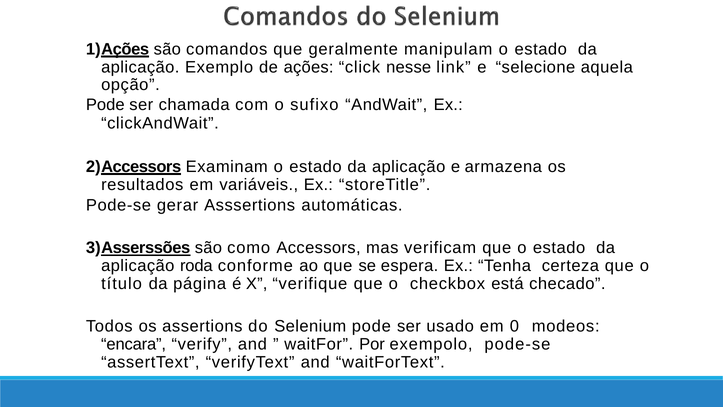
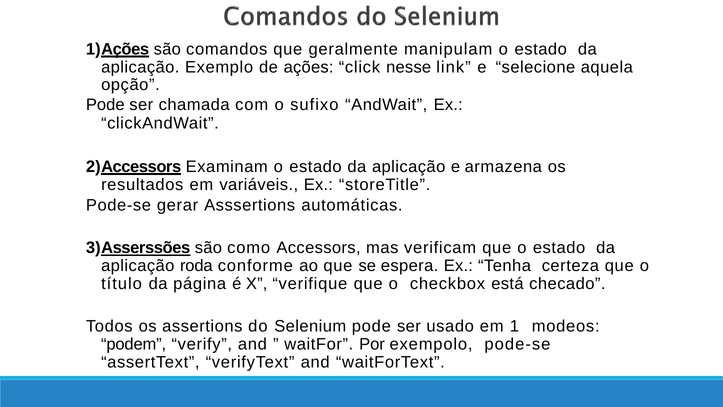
0: 0 -> 1 (514, 326)
encara: encara -> podem (134, 344)
